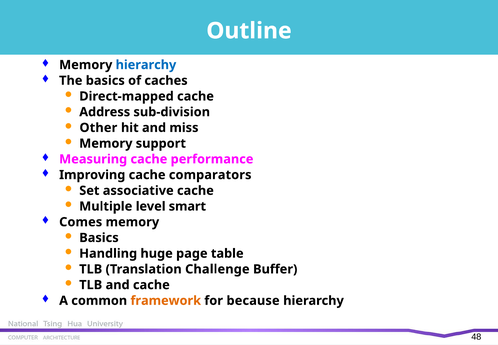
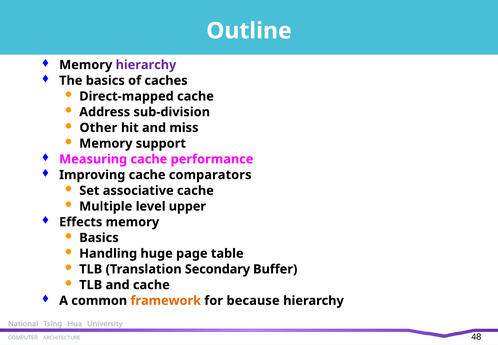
hierarchy colour: blue -> purple (146, 65)
smart: smart -> upper (187, 206)
Comes: Comes -> Effects (81, 222)
Challenge: Challenge -> Secondary (217, 269)
